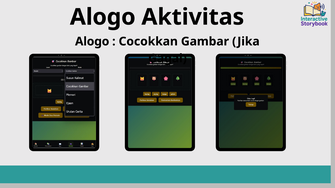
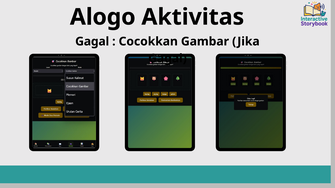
Alogo: Alogo -> Gagal (92, 42)
